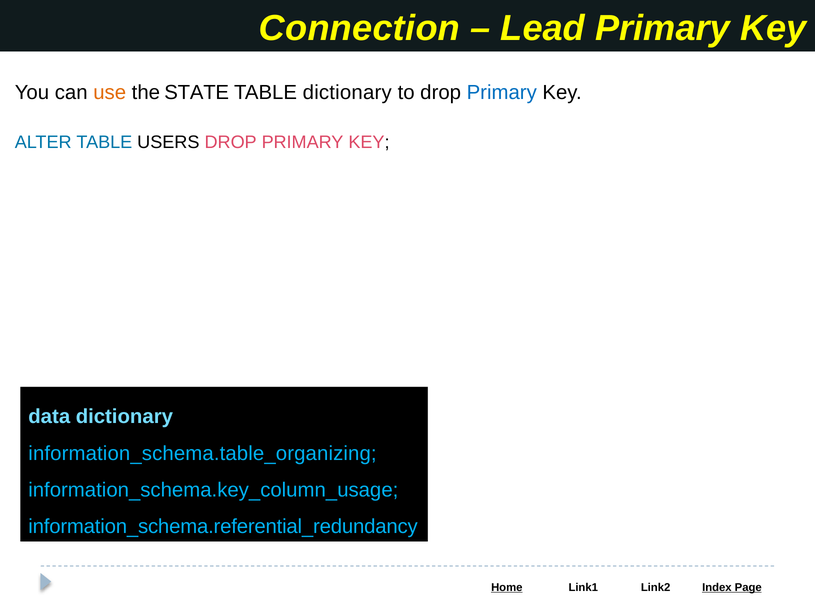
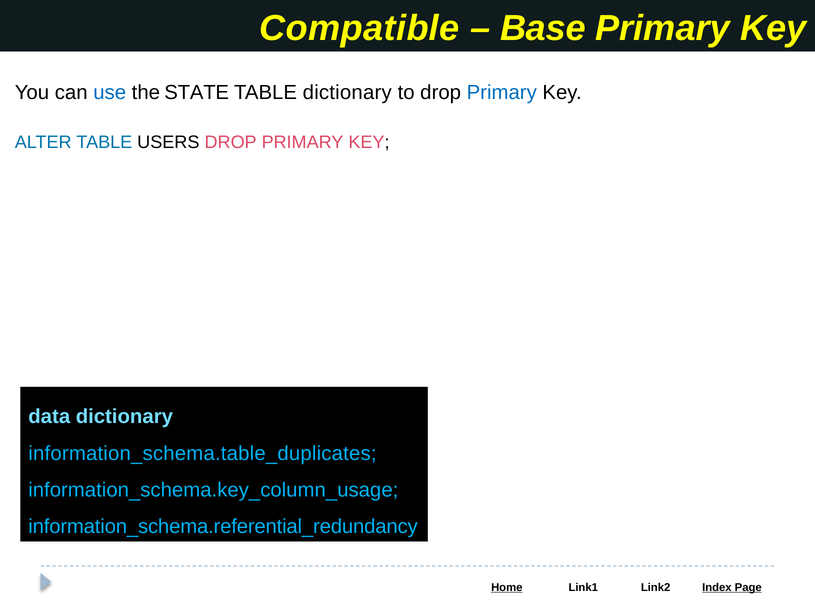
Connection: Connection -> Compatible (359, 28)
Lead: Lead -> Base (543, 28)
use colour: orange -> blue (110, 92)
information_schema.table_organizing: information_schema.table_organizing -> information_schema.table_duplicates (202, 453)
